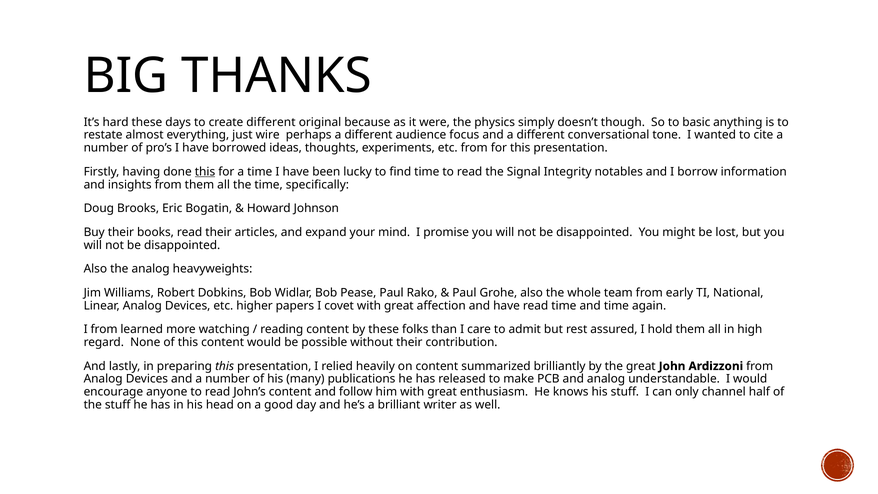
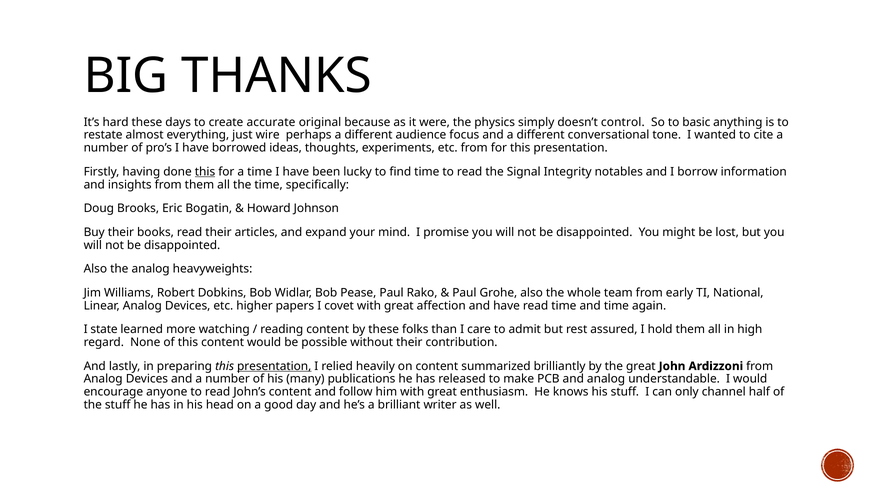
create different: different -> accurate (271, 122)
though: though -> control (623, 122)
I from: from -> state (104, 329)
presentation underline: none -> present (274, 366)
